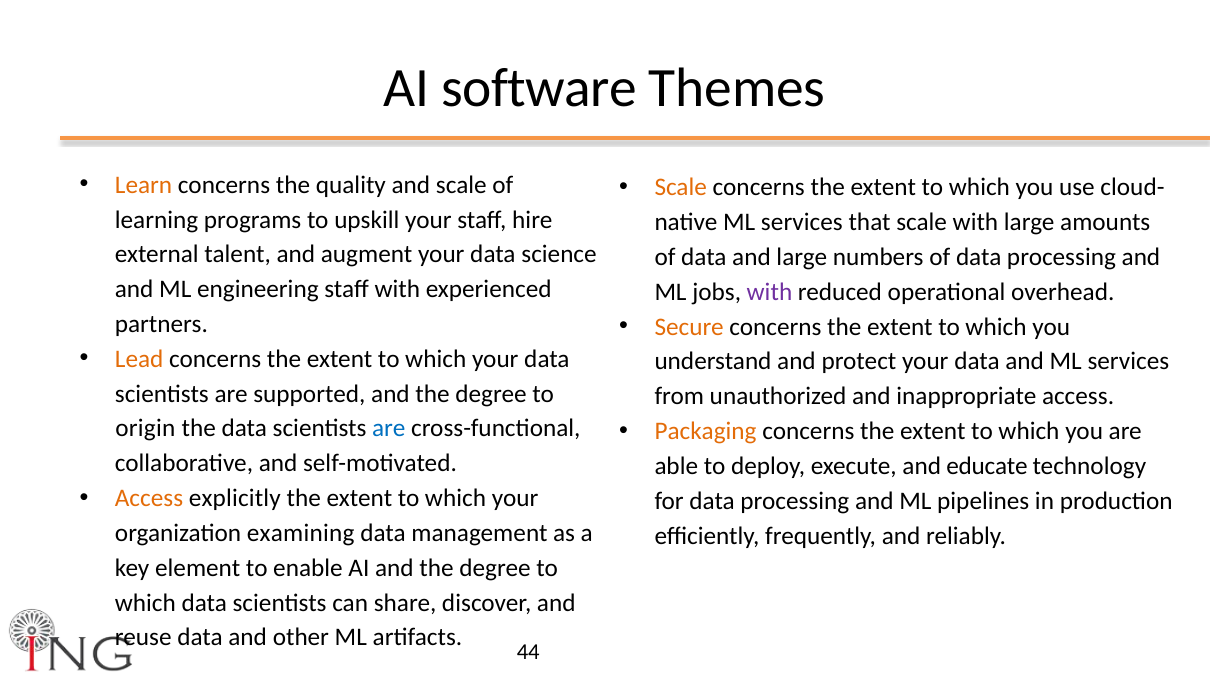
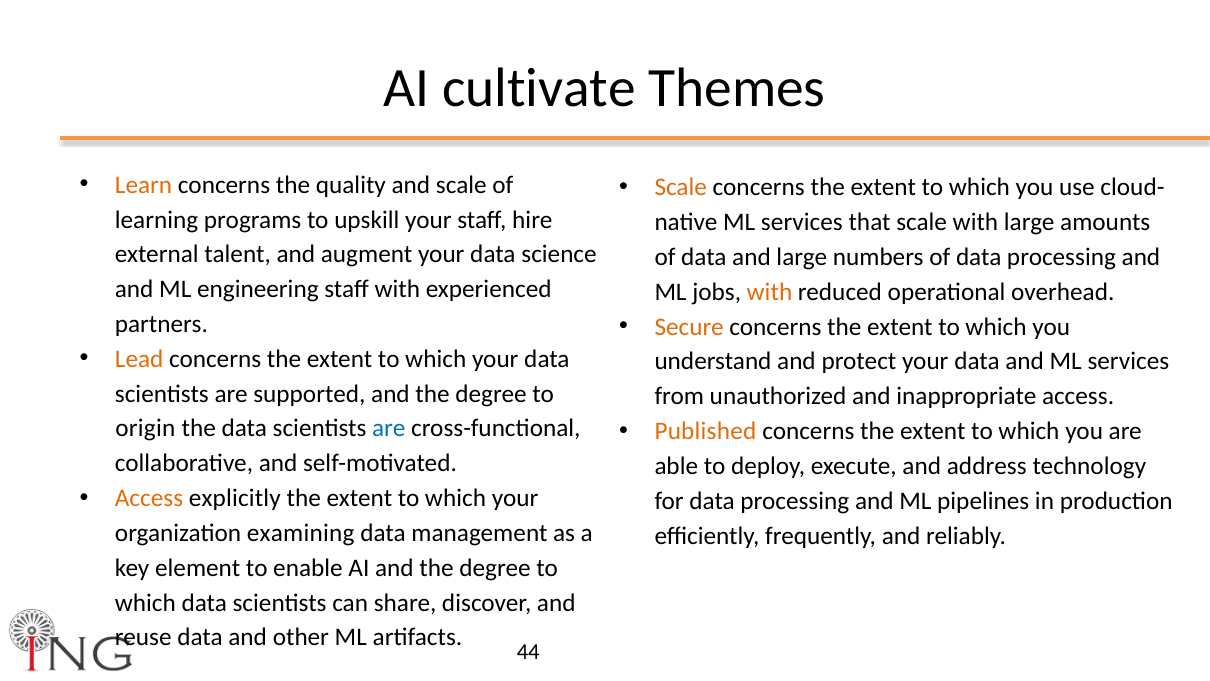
software: software -> cultivate (539, 88)
with colour: purple -> orange (769, 292)
Packaging: Packaging -> Published (705, 431)
educate: educate -> address (987, 466)
